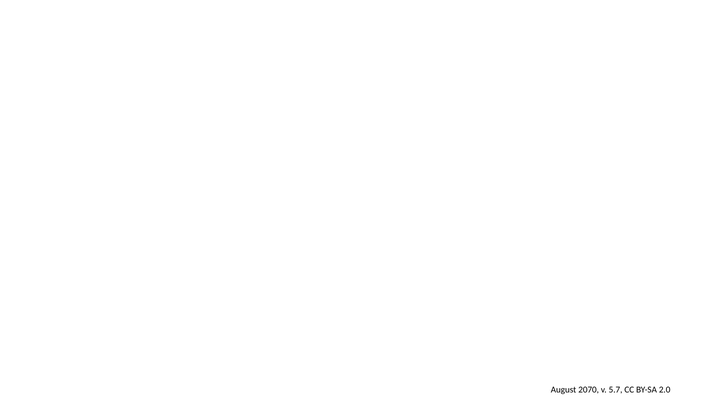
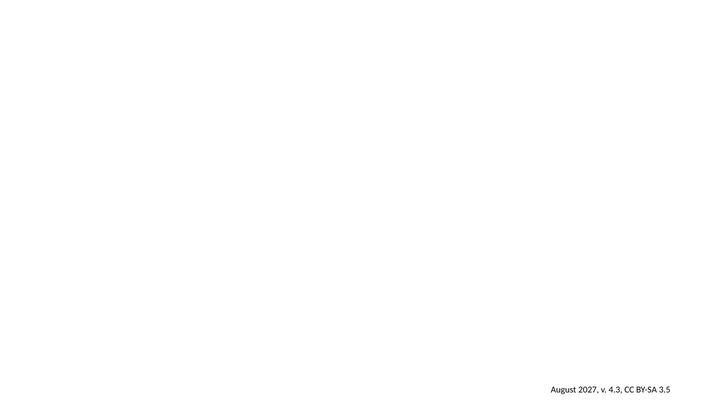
2070: 2070 -> 2027 (589, 390)
5.7: 5.7 -> 4.3 (616, 390)
2.0: 2.0 -> 3.5 (665, 390)
